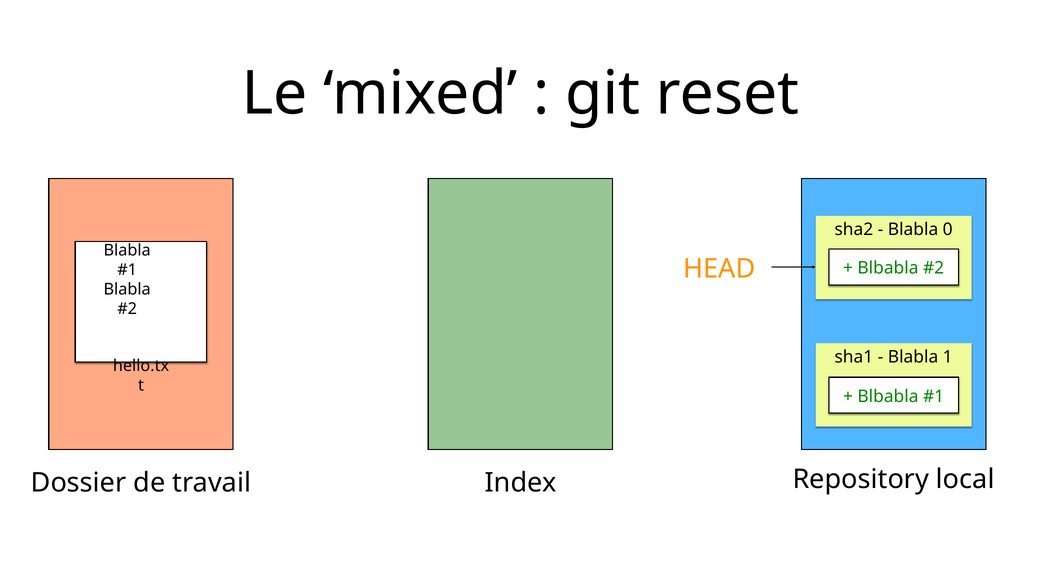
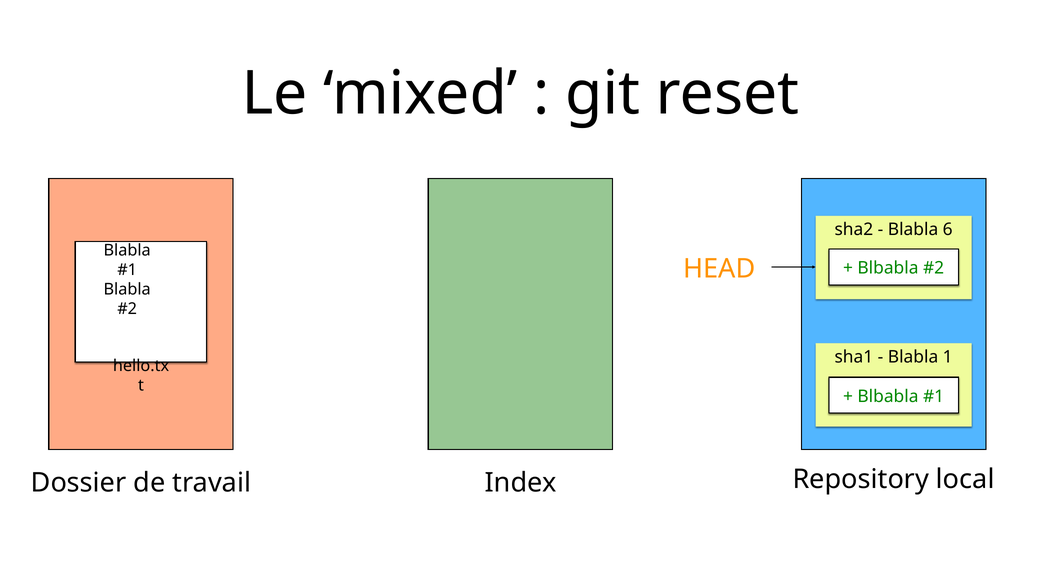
0: 0 -> 6 (948, 229)
